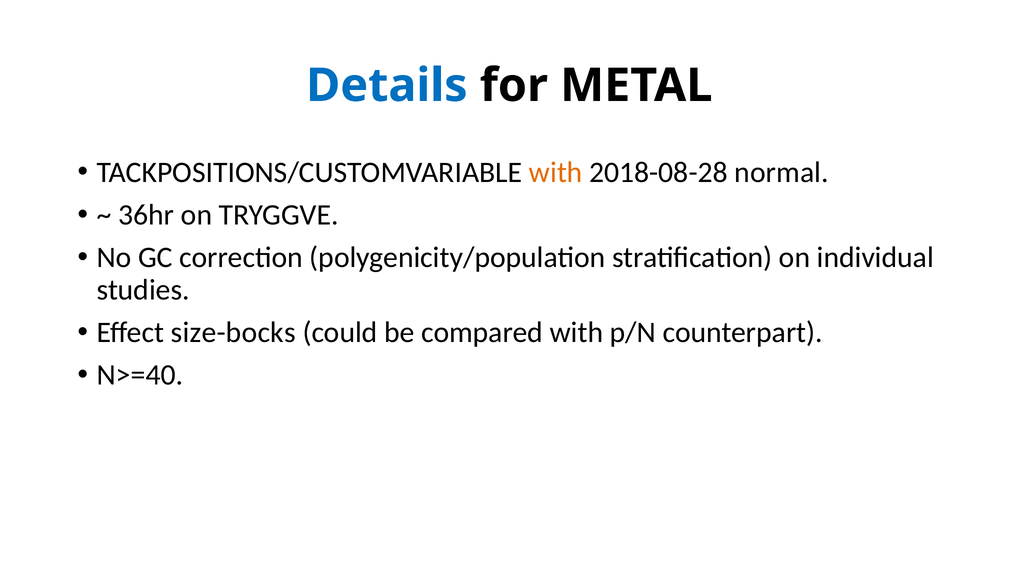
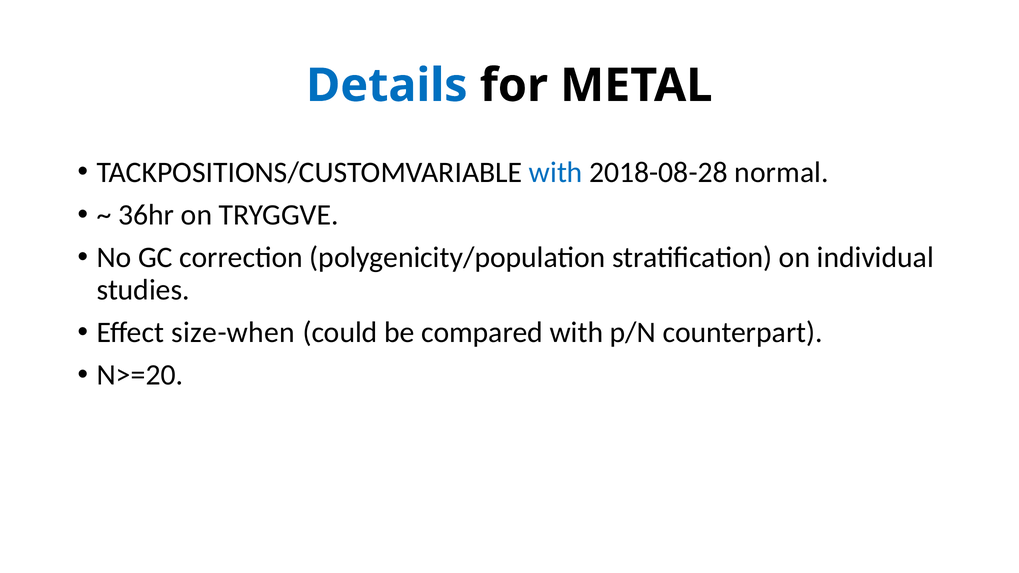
with colour: orange -> blue (556, 172)
size-bocks: size-bocks -> size-when (233, 333)
N>=40: N>=40 -> N>=20 (140, 375)
